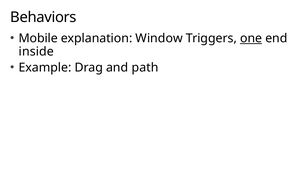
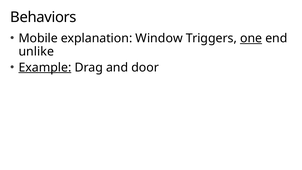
inside: inside -> unlike (36, 52)
Example underline: none -> present (45, 67)
path: path -> door (145, 67)
